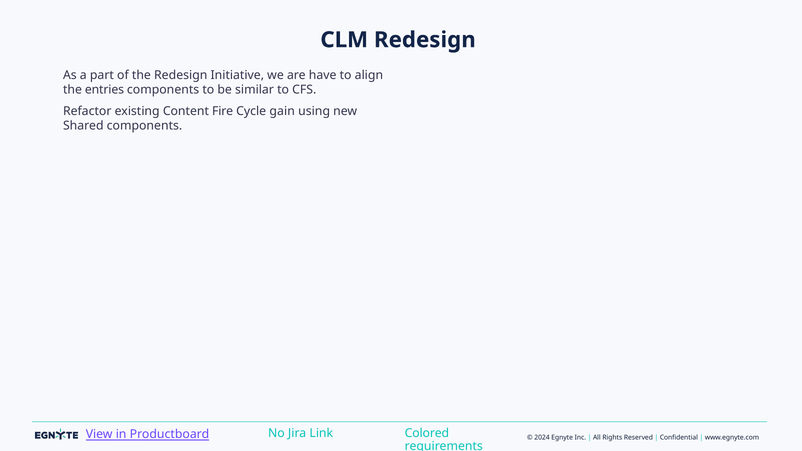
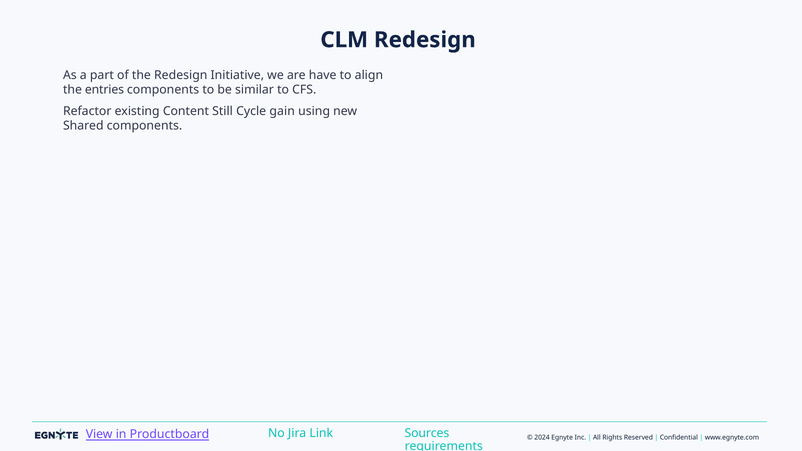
Fire: Fire -> Still (223, 111)
Colored: Colored -> Sources (427, 433)
